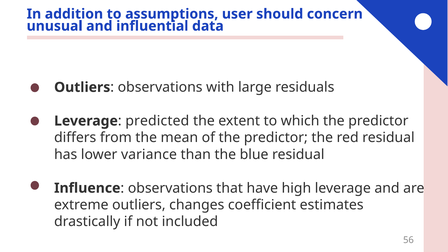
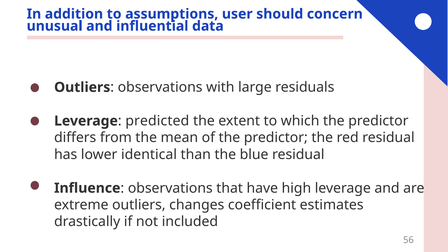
variance: variance -> identical (149, 154)
